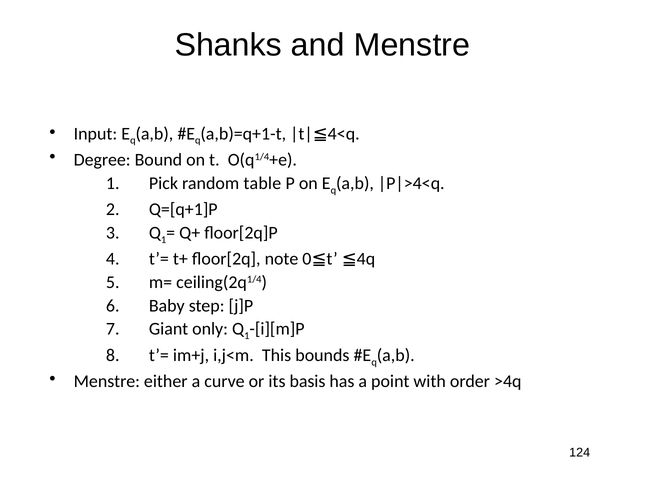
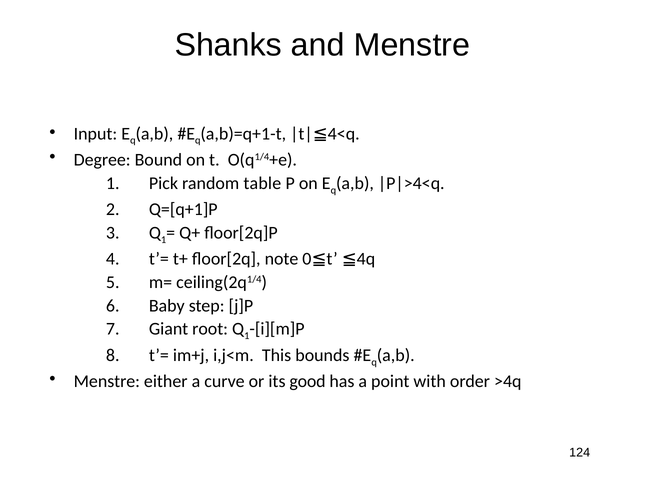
only: only -> root (210, 329)
basis: basis -> good (308, 381)
